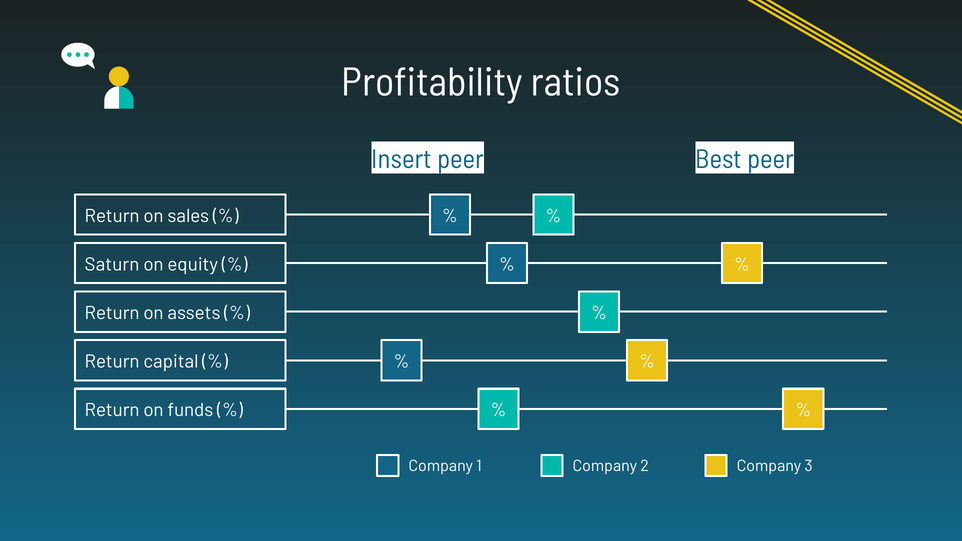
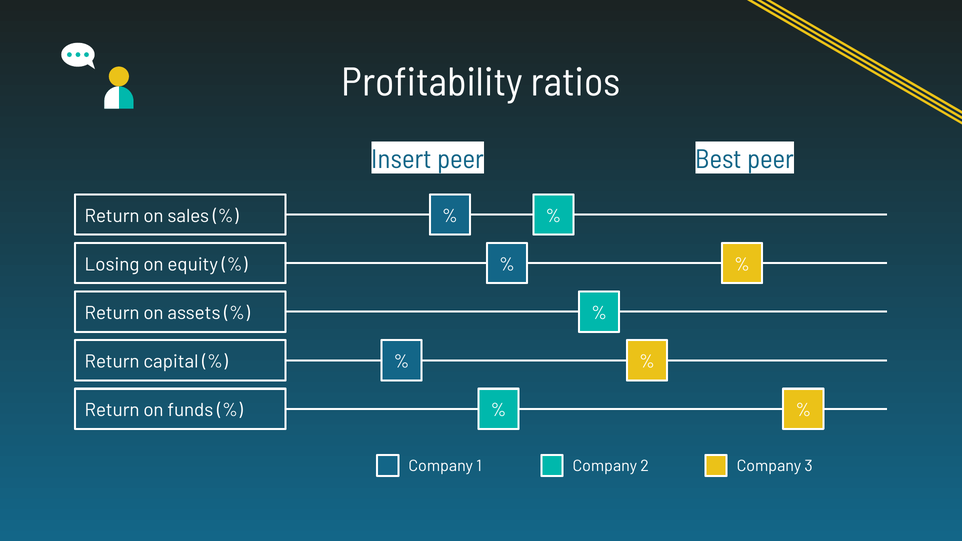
Saturn: Saturn -> Losing (112, 265)
